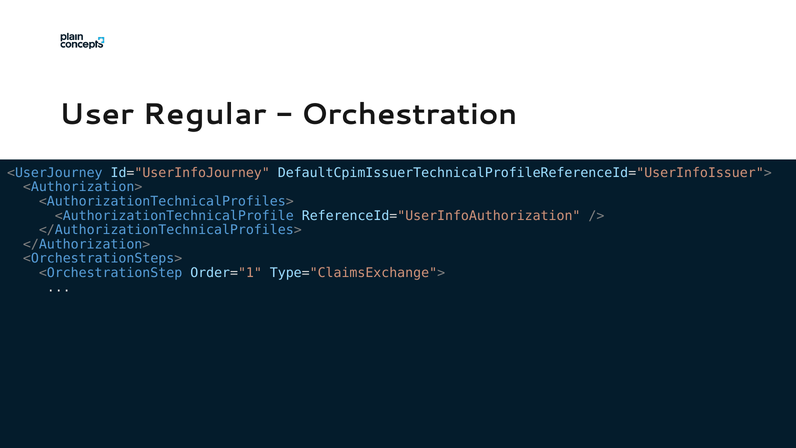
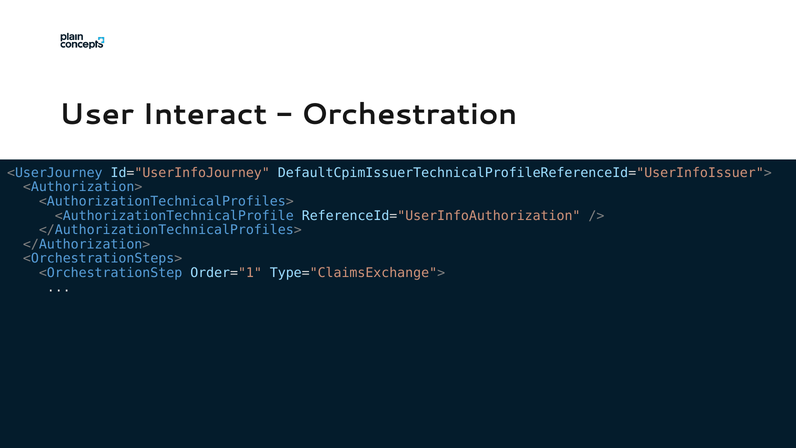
Regular: Regular -> Interact (205, 114)
